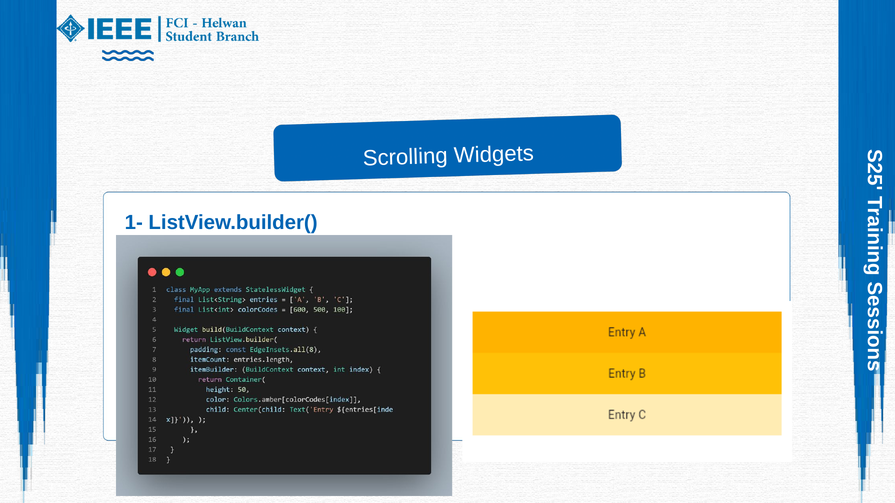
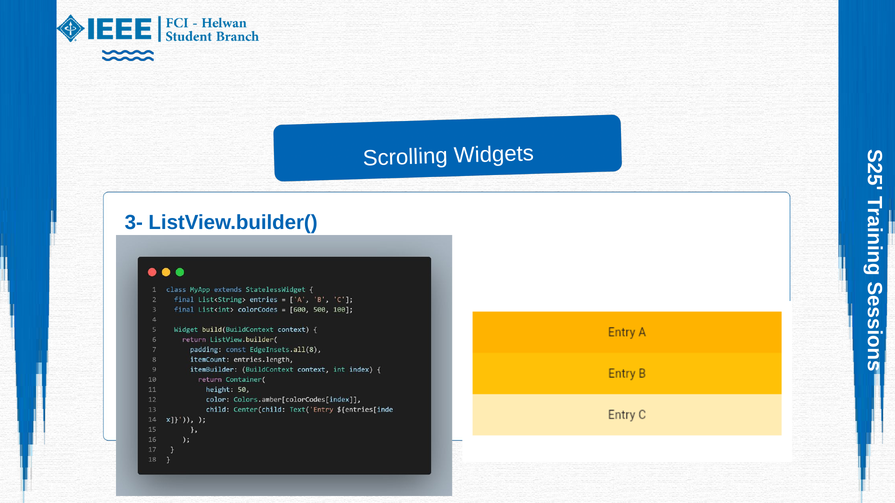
1-: 1- -> 3- (134, 223)
